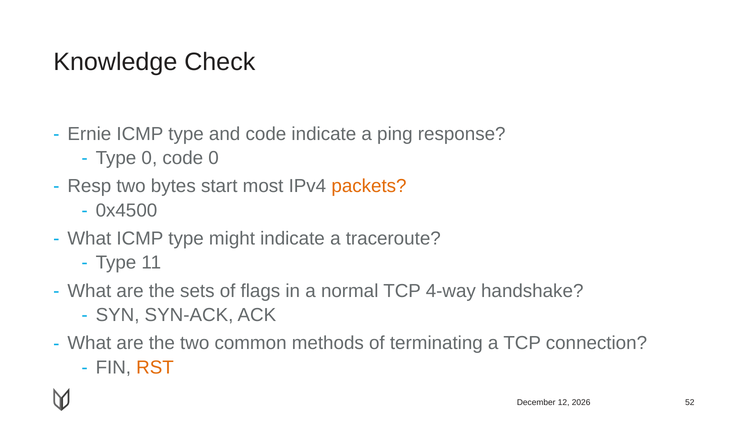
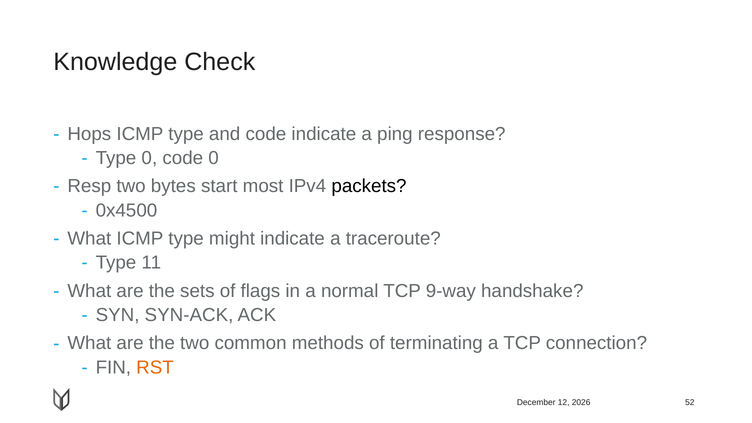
Ernie: Ernie -> Hops (89, 134)
packets colour: orange -> black (369, 186)
4-way: 4-way -> 9-way (451, 291)
